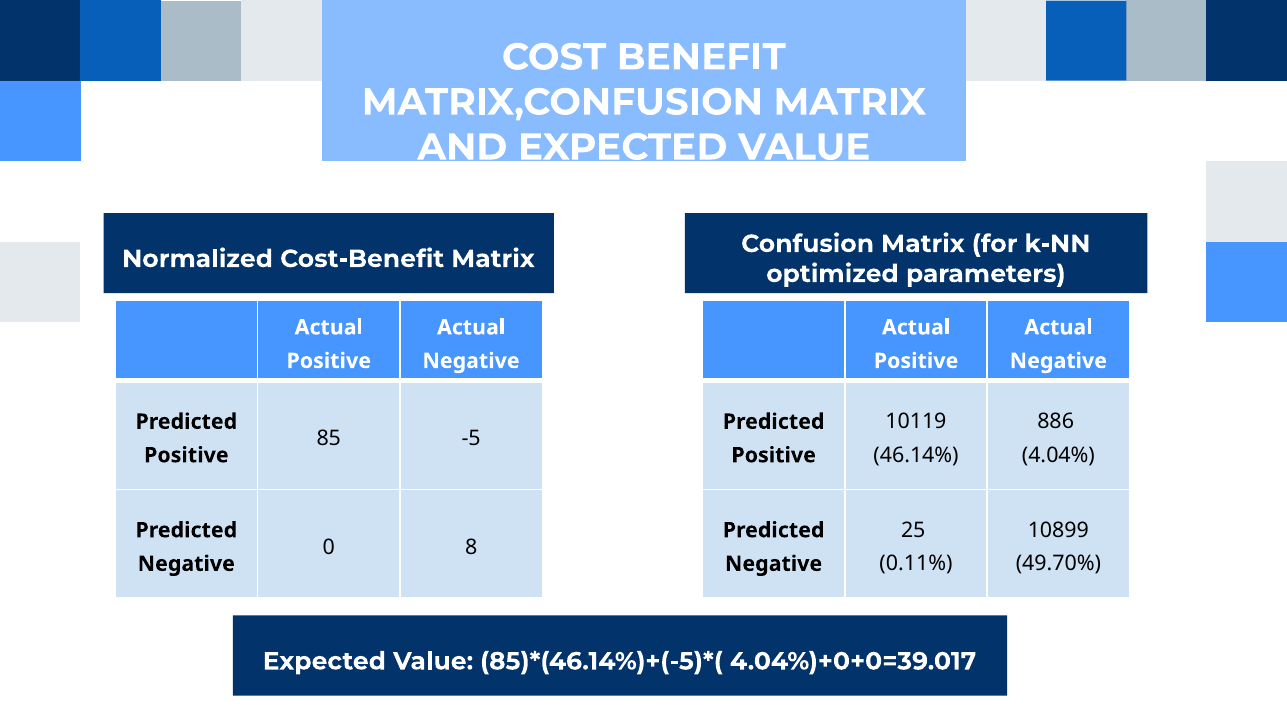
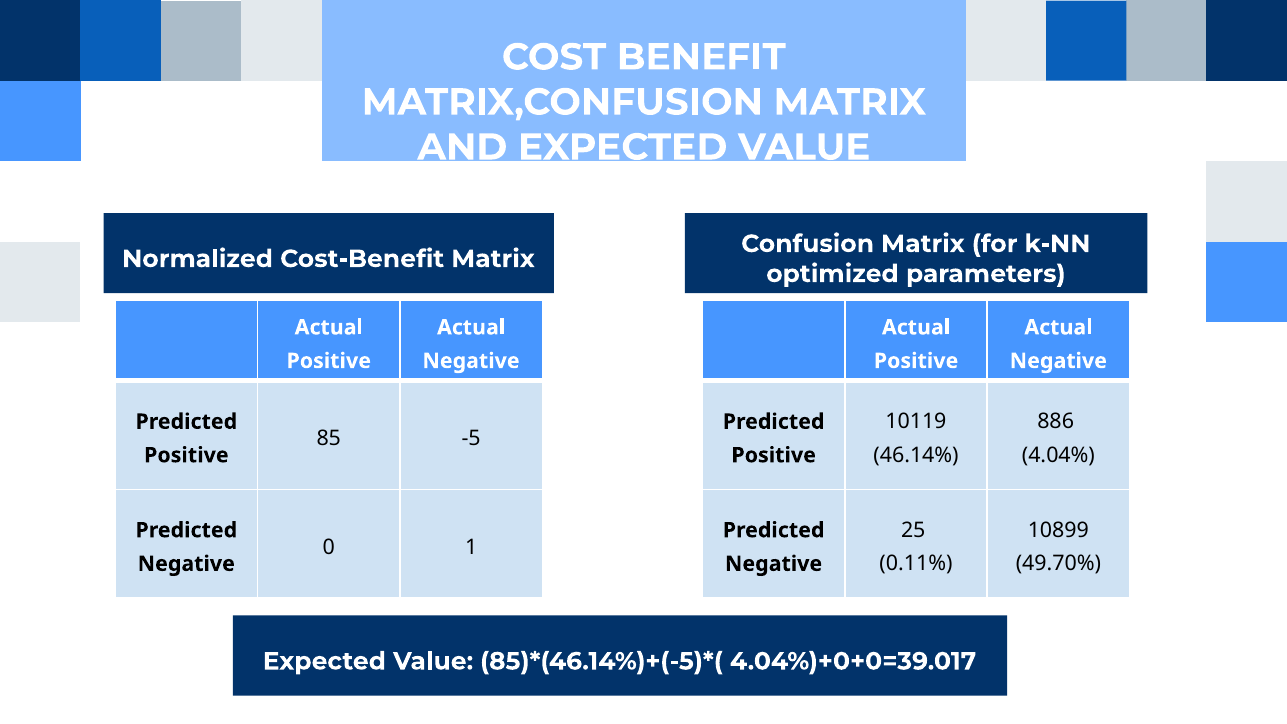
8: 8 -> 1 (471, 547)
